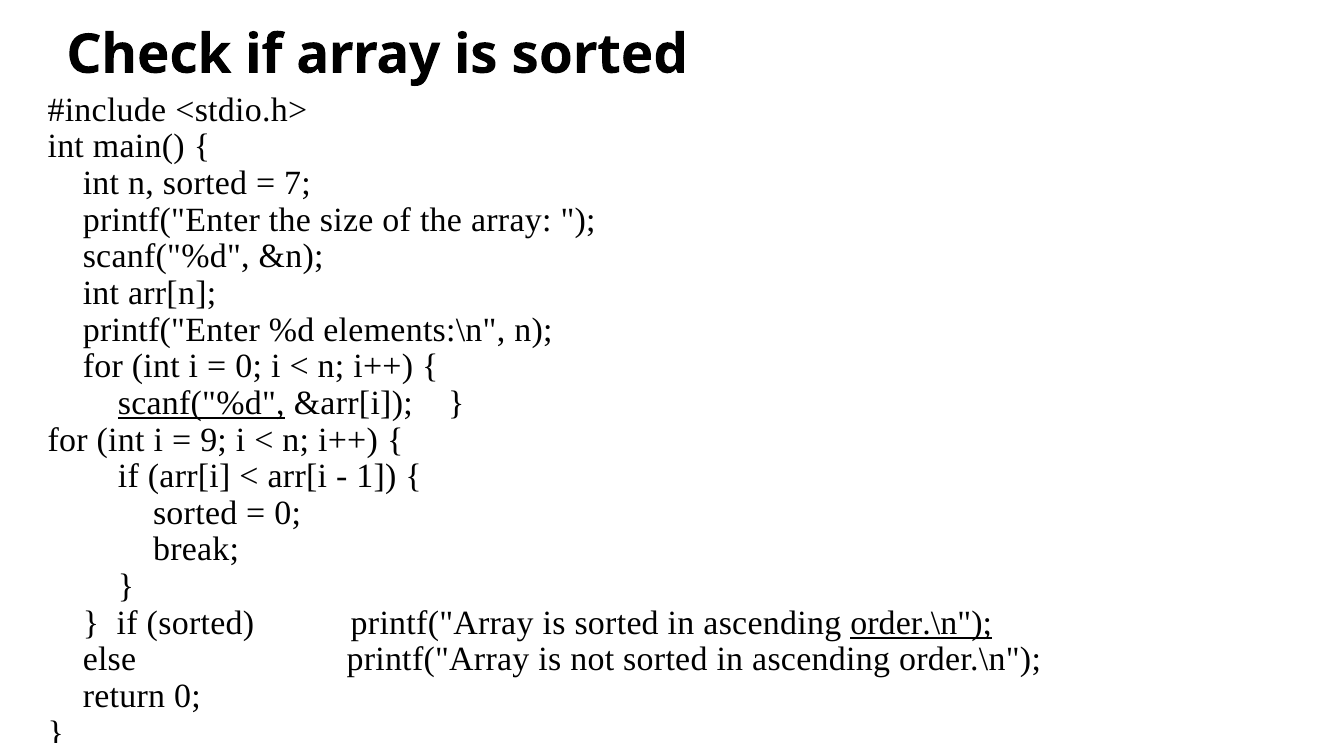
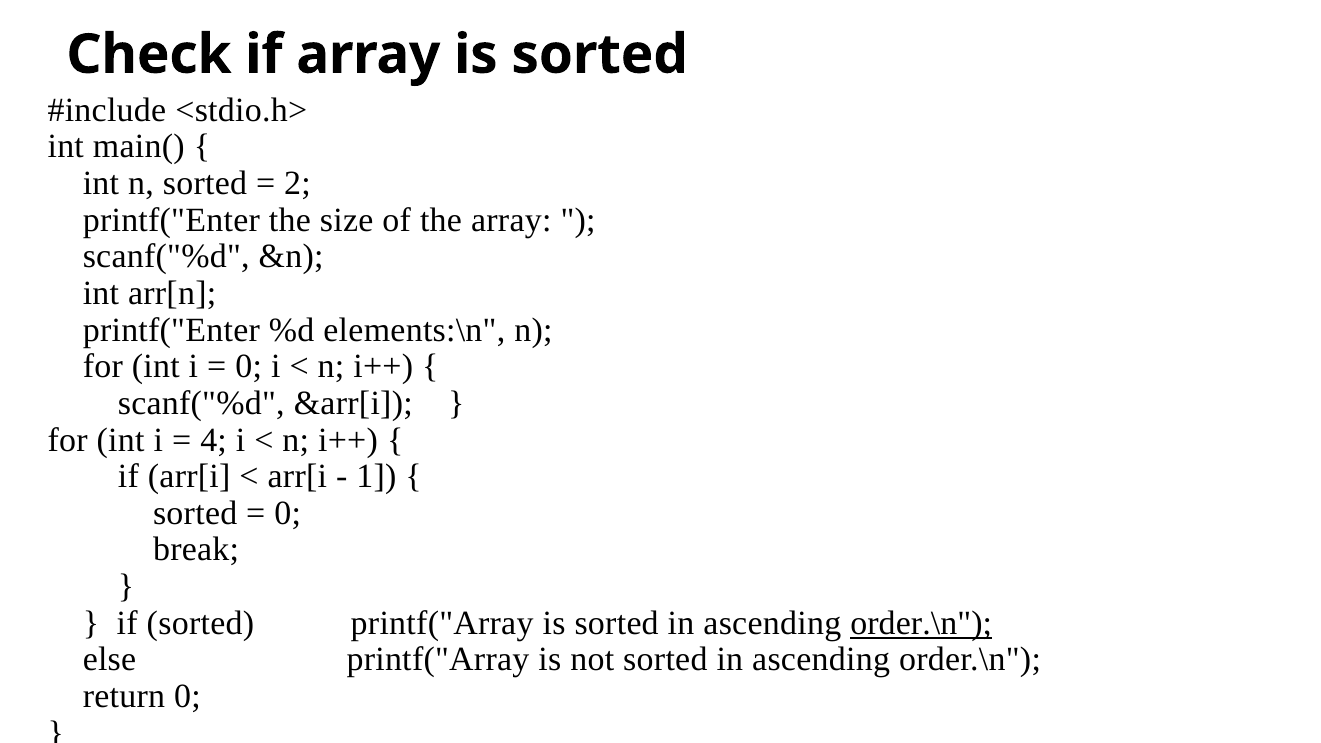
7: 7 -> 2 (297, 183)
scanf("%d underline: present -> none (201, 403)
9: 9 -> 4 (214, 440)
